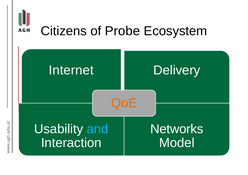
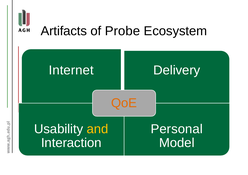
Citizens: Citizens -> Artifacts (64, 31)
and colour: light blue -> yellow (98, 129)
Networks: Networks -> Personal (177, 129)
